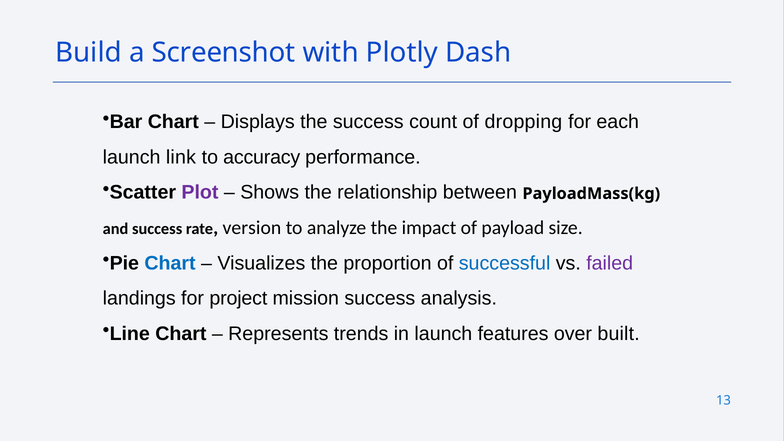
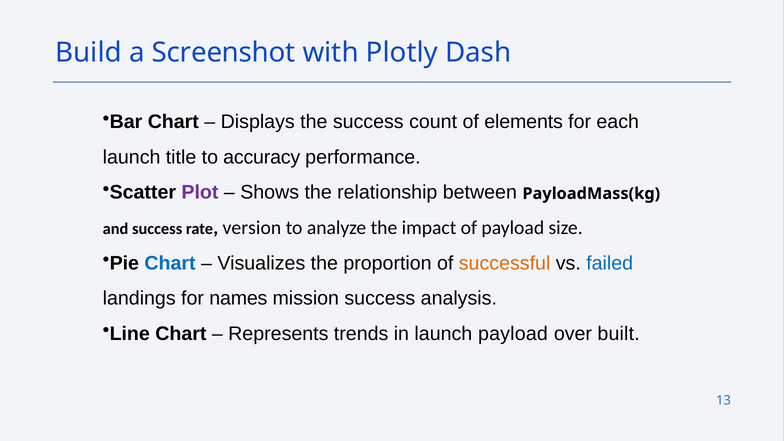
dropping: dropping -> elements (524, 122)
link: link -> title (181, 157)
successful colour: blue -> orange (505, 263)
failed colour: purple -> blue (610, 263)
project: project -> names (238, 298)
launch features: features -> payload (513, 334)
